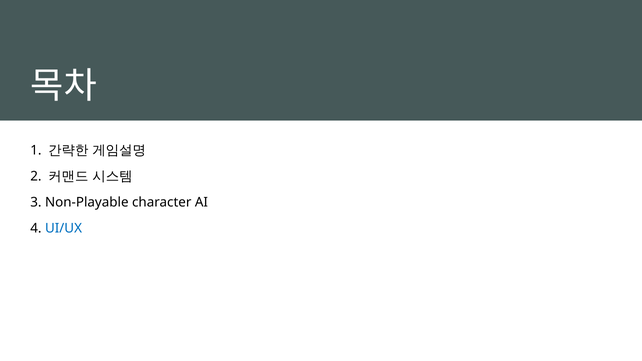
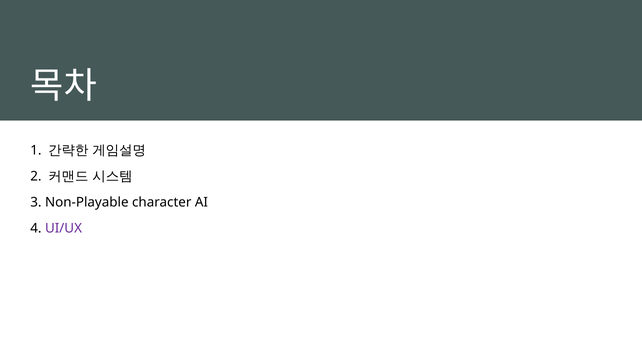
UI/UX colour: blue -> purple (63, 228)
